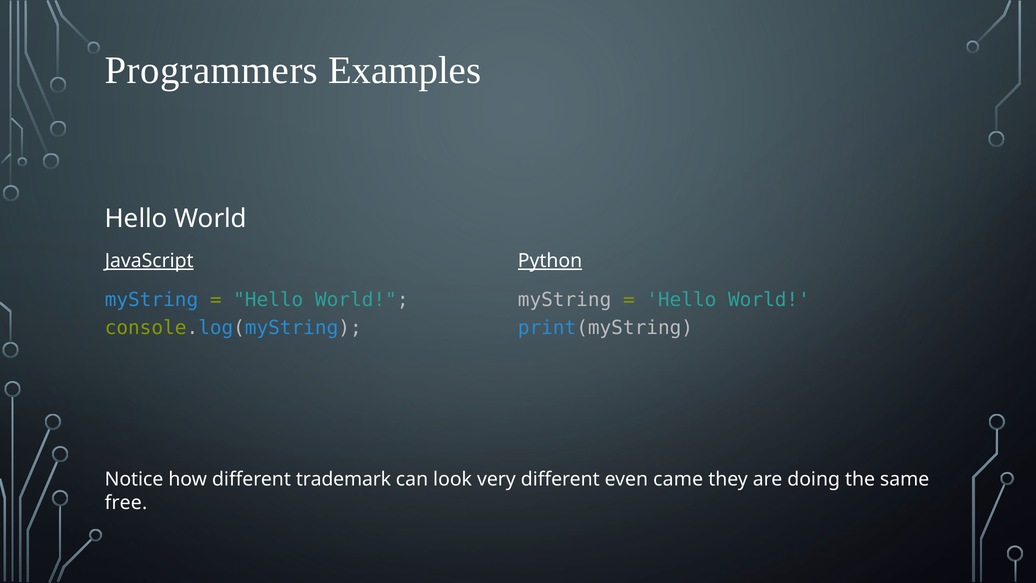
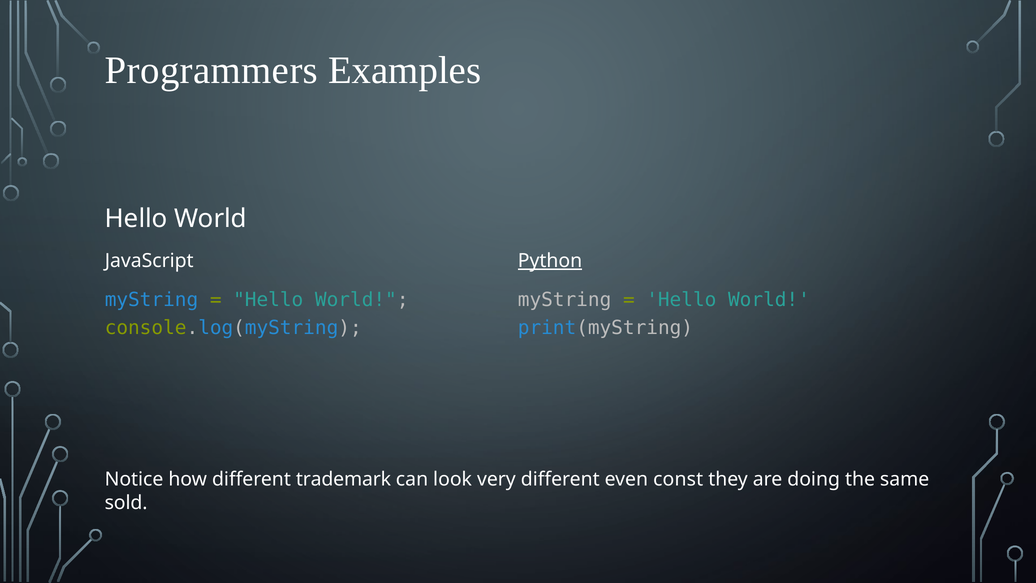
JavaScript underline: present -> none (149, 261)
came: came -> const (678, 479)
free: free -> sold (126, 502)
